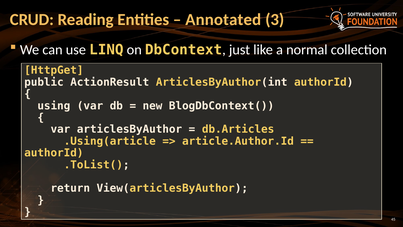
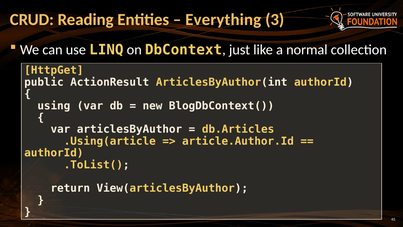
Annotated: Annotated -> Everything (223, 20)
